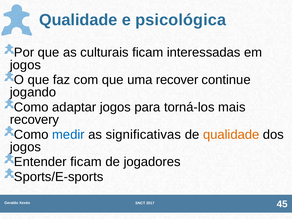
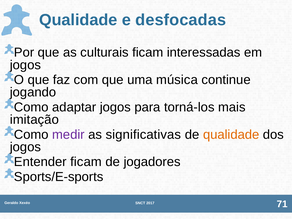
psicológica: psicológica -> desfocadas (181, 20)
recover: recover -> música (177, 80)
recovery: recovery -> imitação (34, 120)
medir colour: blue -> purple (68, 135)
45: 45 -> 71 (282, 204)
